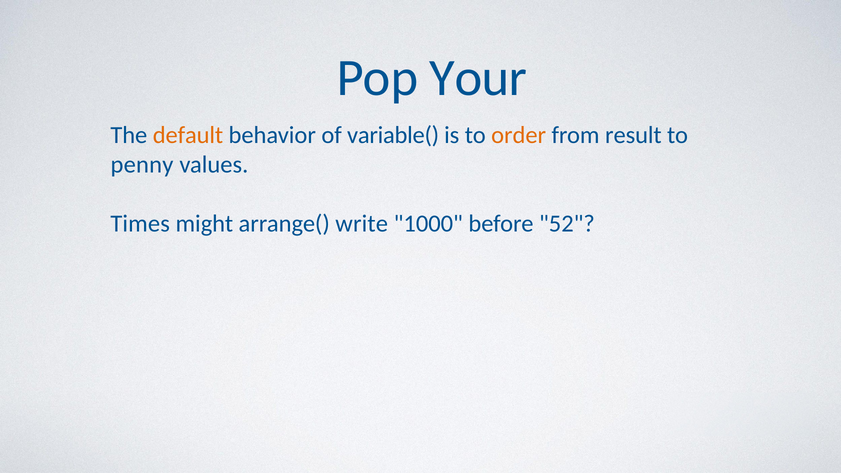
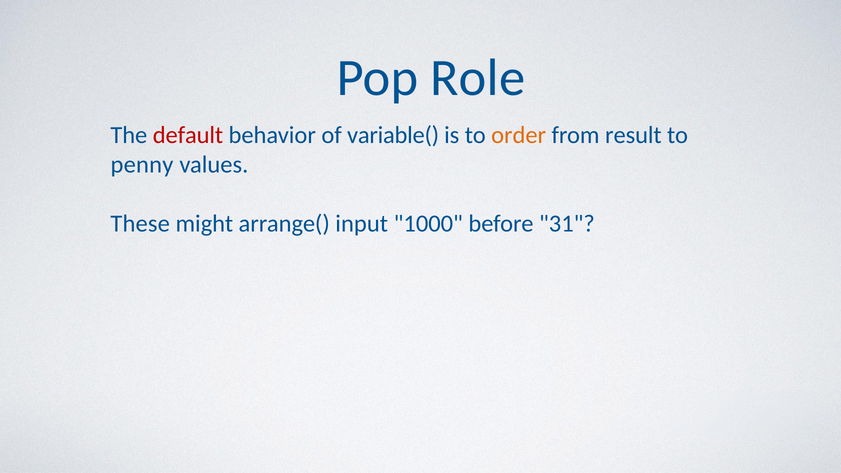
Your: Your -> Role (478, 78)
default colour: orange -> red (188, 135)
Times: Times -> These (140, 223)
write: write -> input (362, 223)
52: 52 -> 31 (567, 223)
